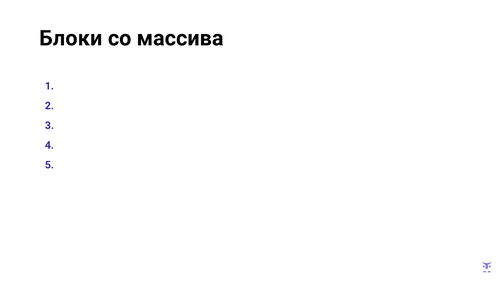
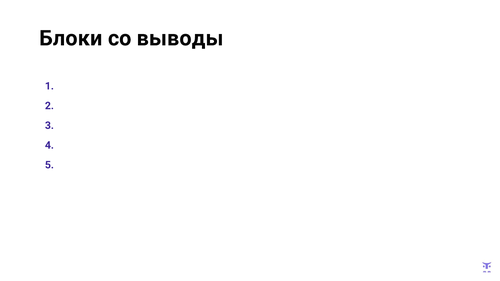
массива: массива -> выводы (180, 38)
